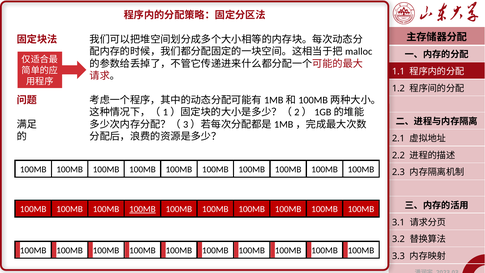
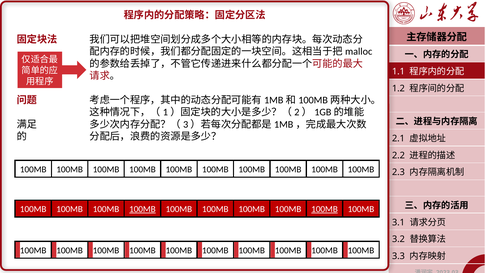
100MB underline: none -> present (325, 209)
